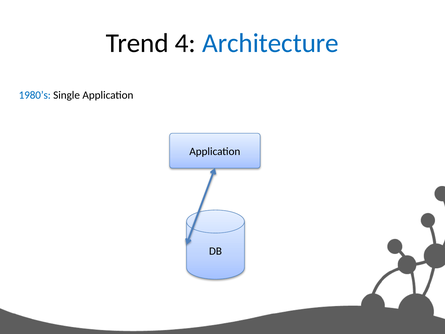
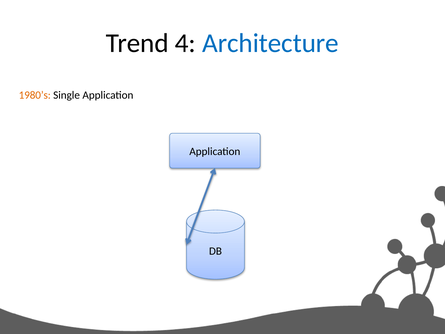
1980’s colour: blue -> orange (35, 95)
